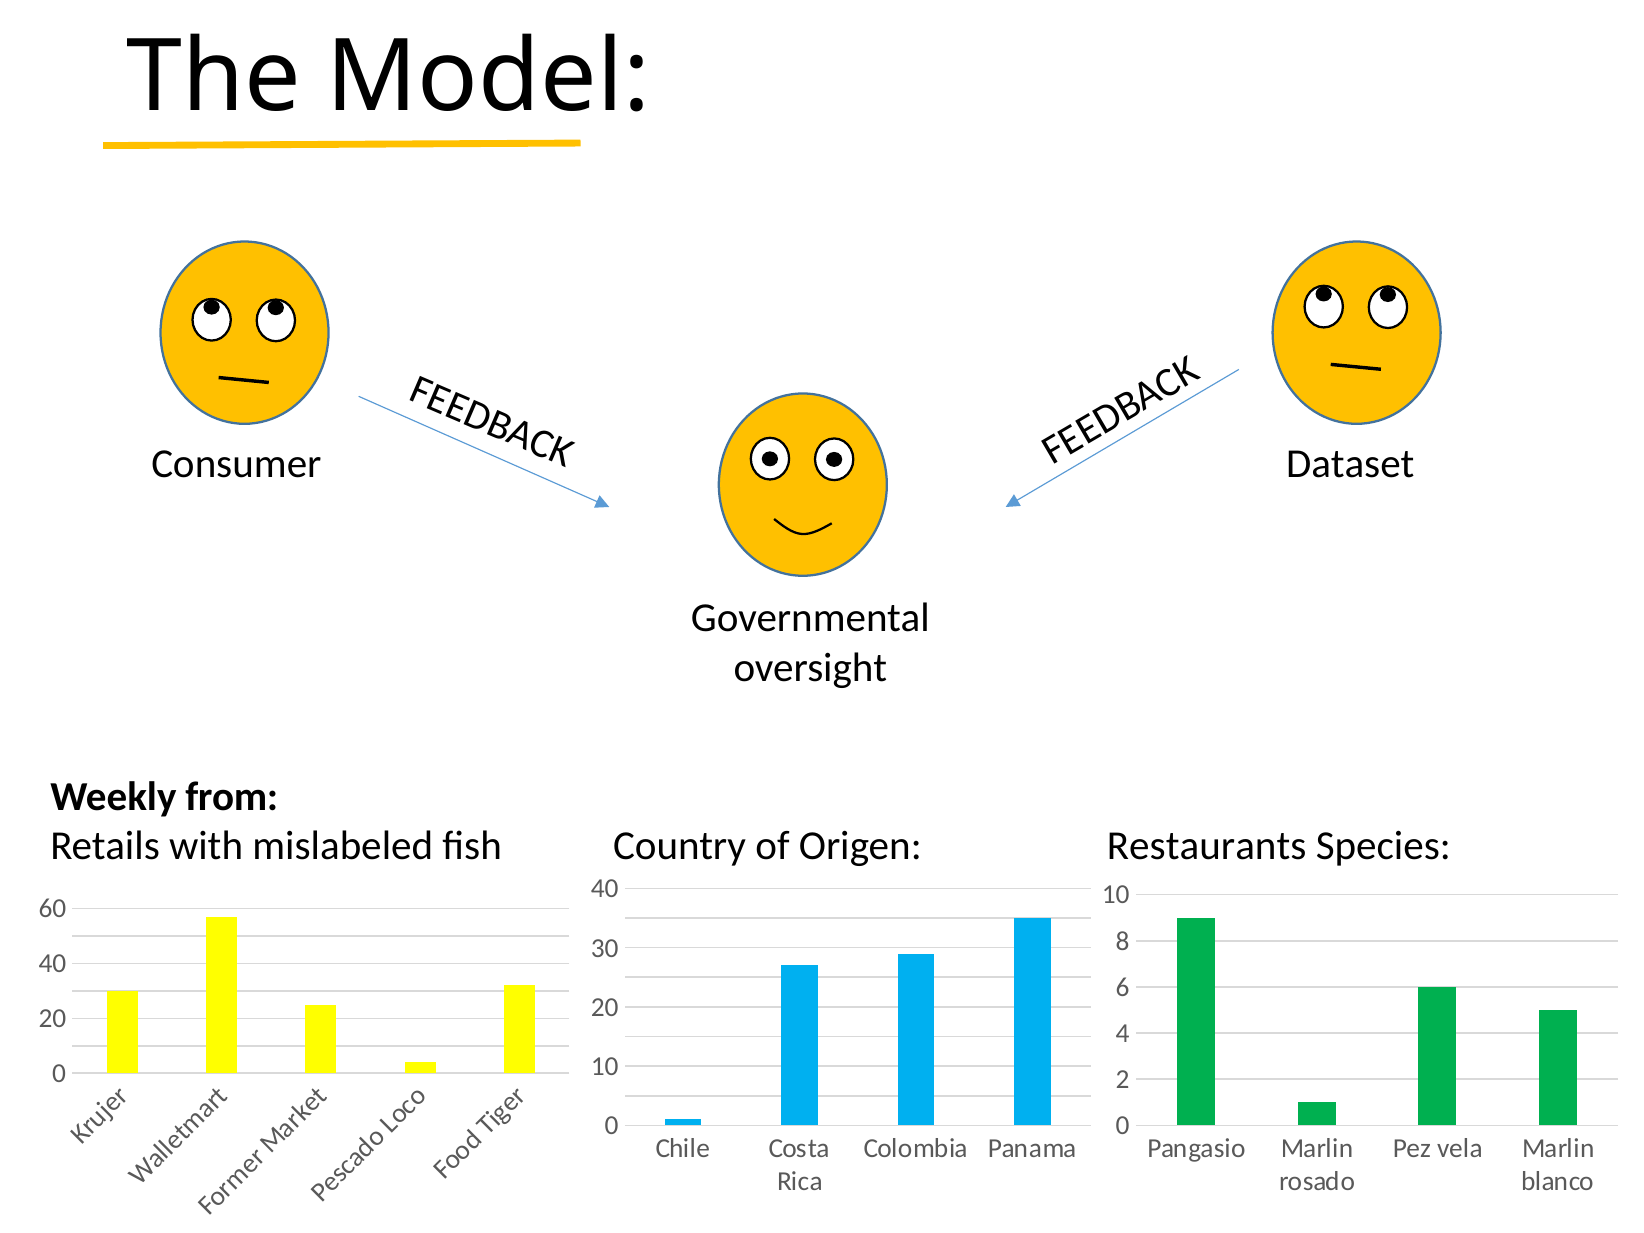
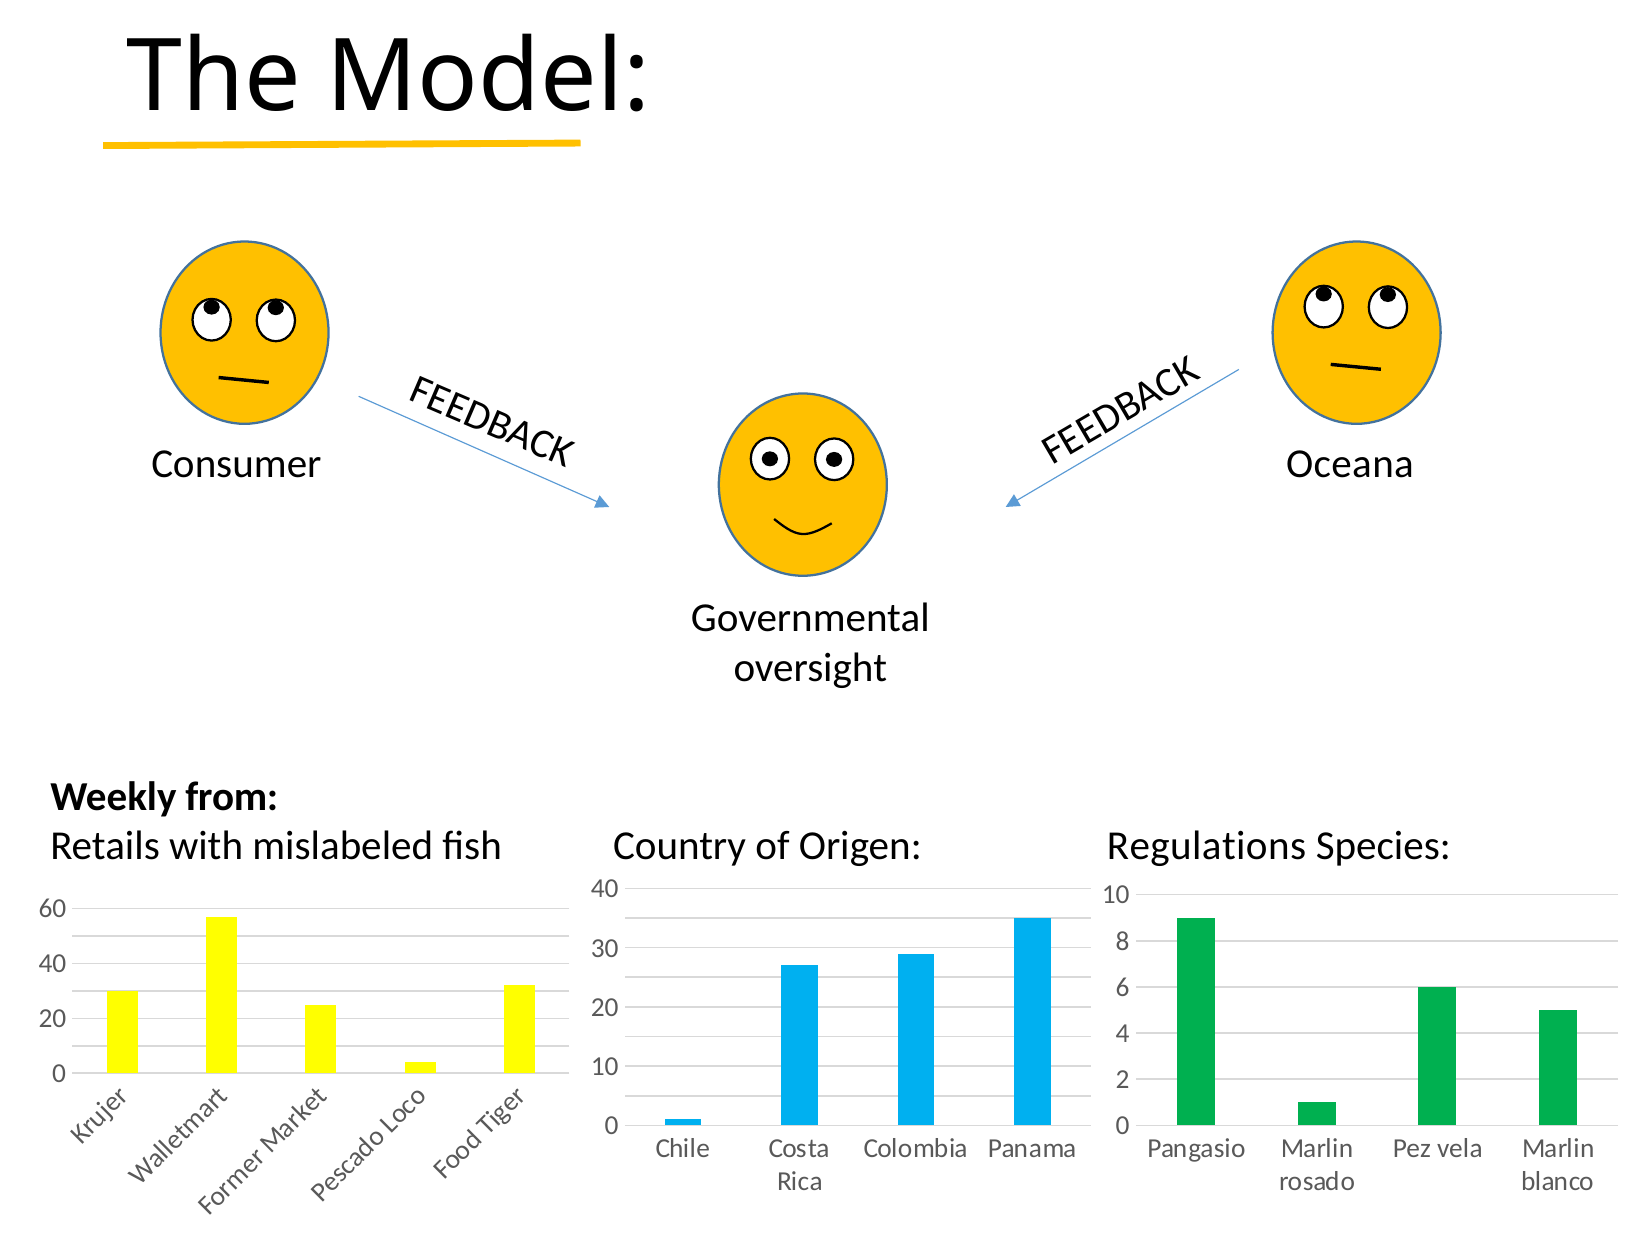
Dataset: Dataset -> Oceana (1350, 464)
Restaurants: Restaurants -> Regulations (1207, 846)
